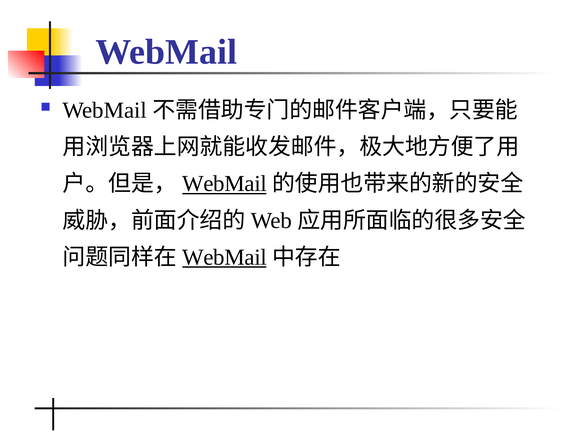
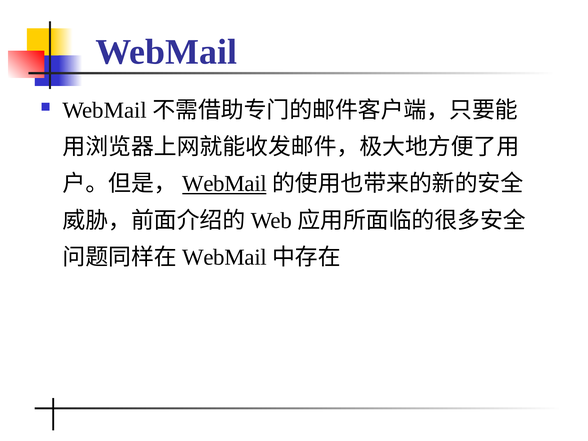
WebMail underline: present -> none (224, 257)
